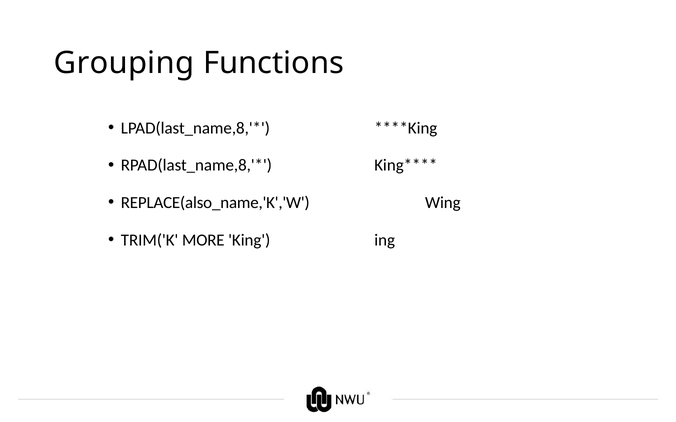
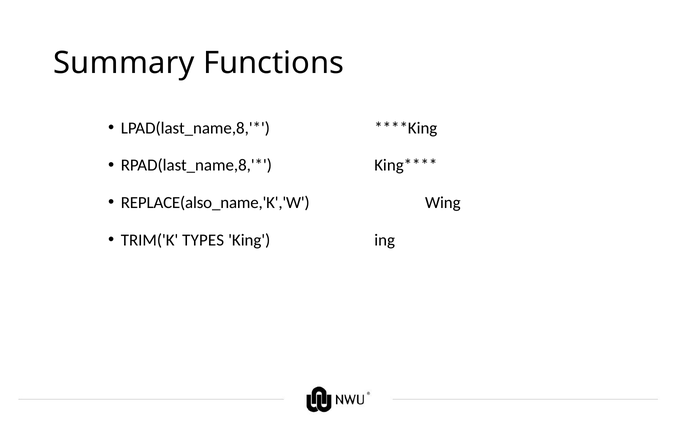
Grouping: Grouping -> Summary (124, 63)
MORE: MORE -> TYPES (203, 241)
